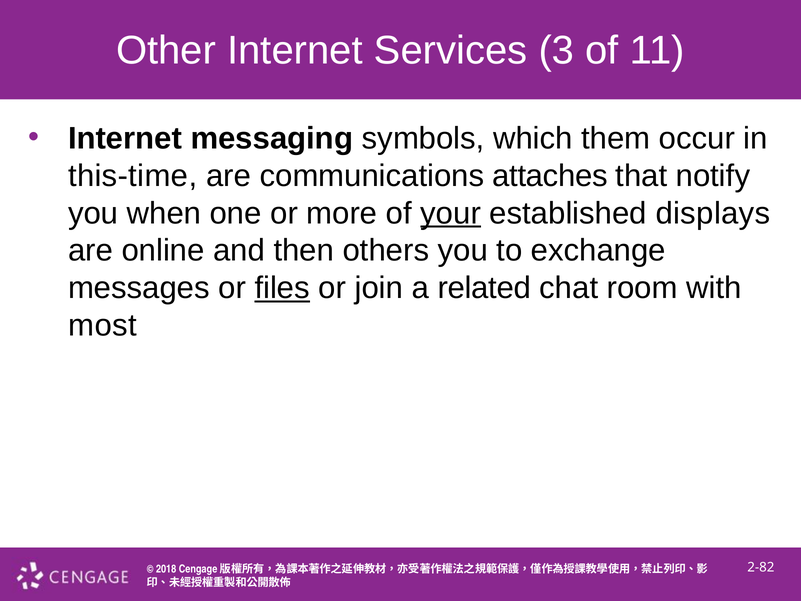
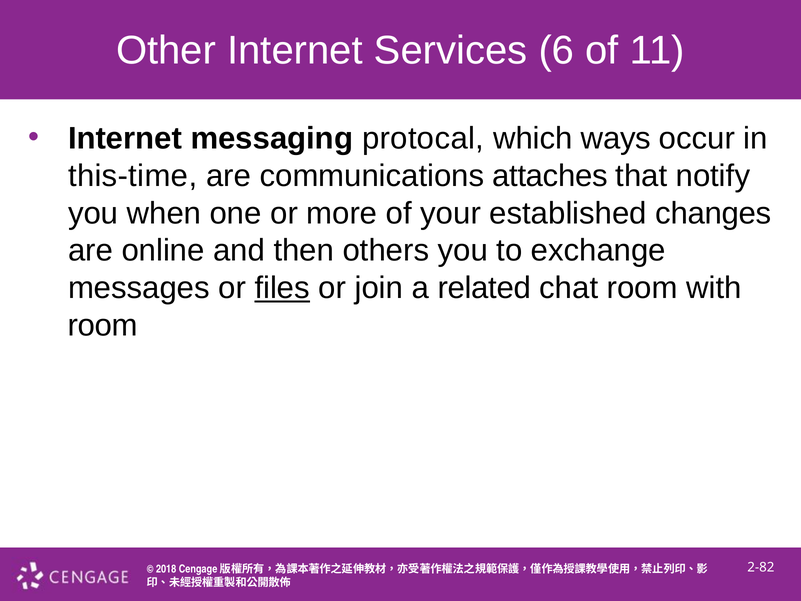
3: 3 -> 6 (556, 51)
symbols: symbols -> protocal (423, 138)
them: them -> ways (616, 138)
your underline: present -> none (451, 213)
displays: displays -> changes (713, 213)
most: most -> room (103, 325)
